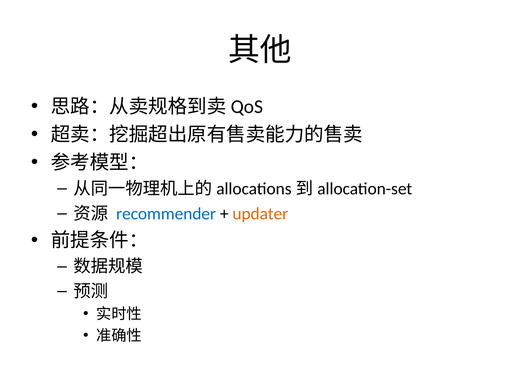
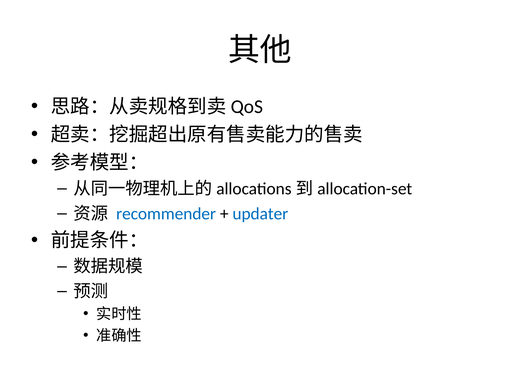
updater colour: orange -> blue (260, 214)
